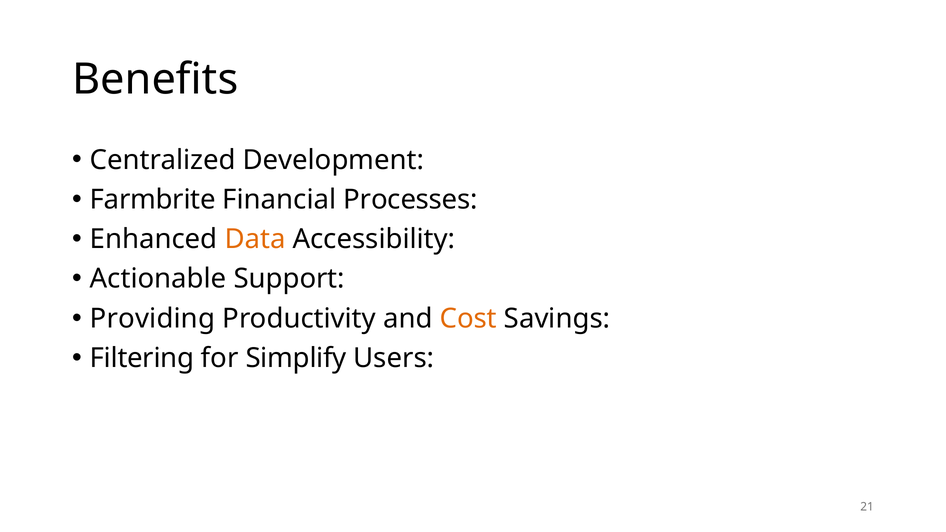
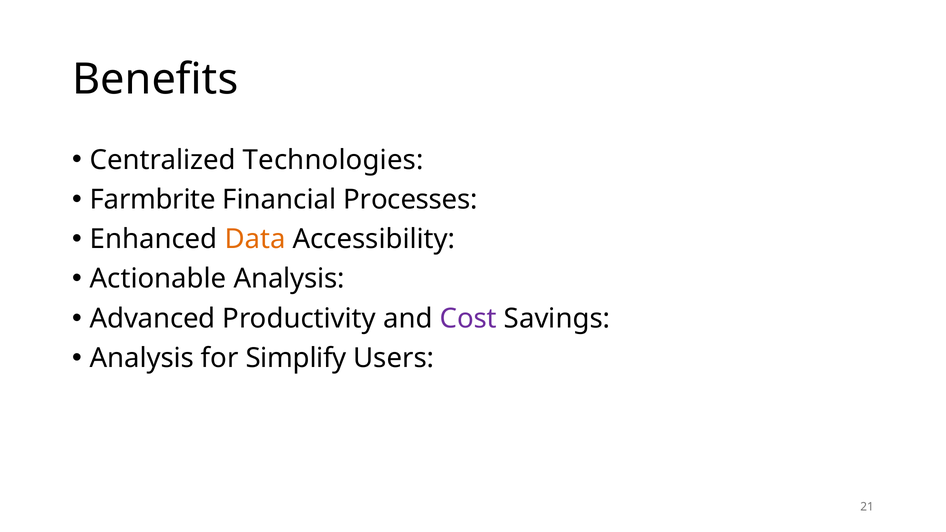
Development: Development -> Technologies (333, 160)
Actionable Support: Support -> Analysis (289, 279)
Providing: Providing -> Advanced (153, 319)
Cost colour: orange -> purple (468, 319)
Filtering: Filtering -> Analysis (142, 358)
